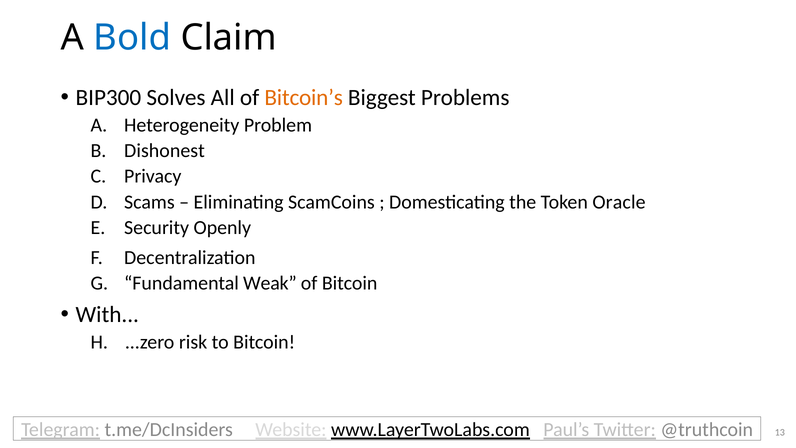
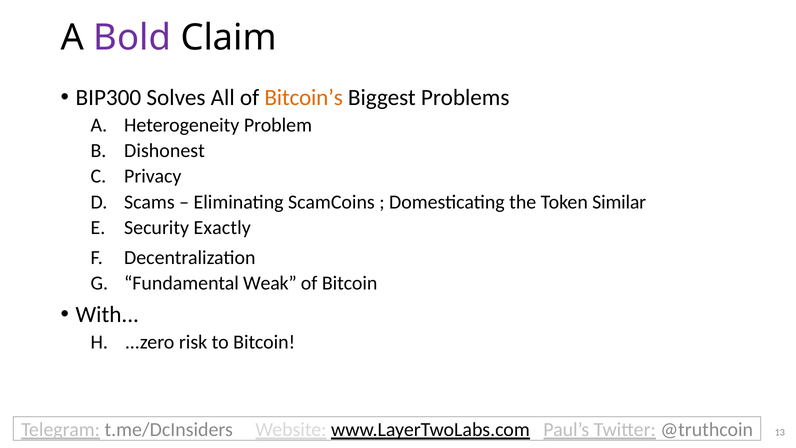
Bold colour: blue -> purple (132, 38)
Oracle: Oracle -> Similar (619, 202)
Openly: Openly -> Exactly (222, 228)
